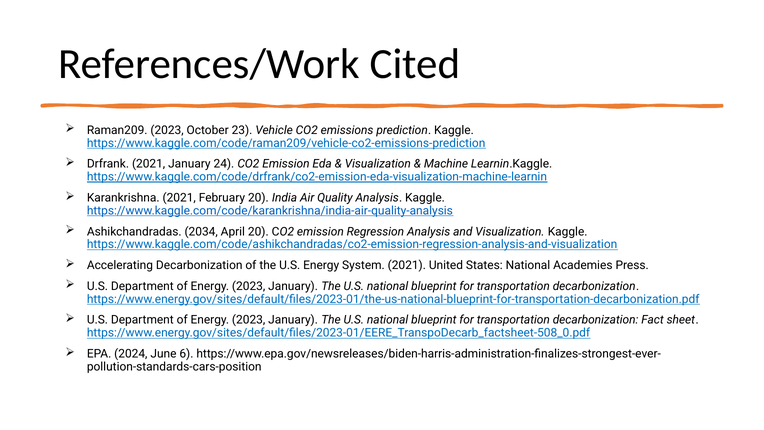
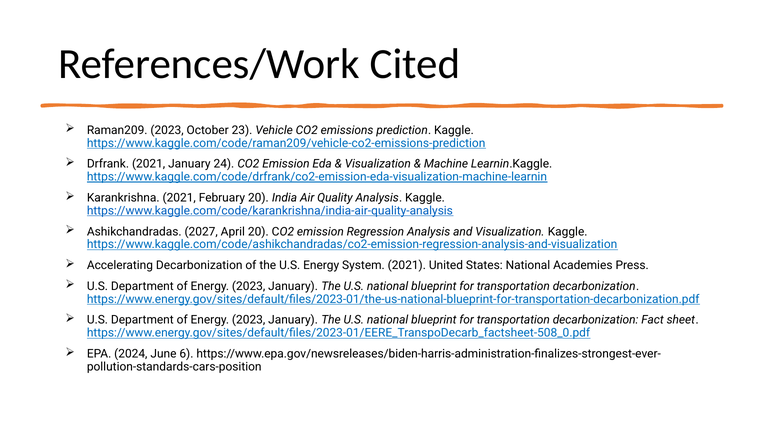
2034: 2034 -> 2027 (201, 231)
